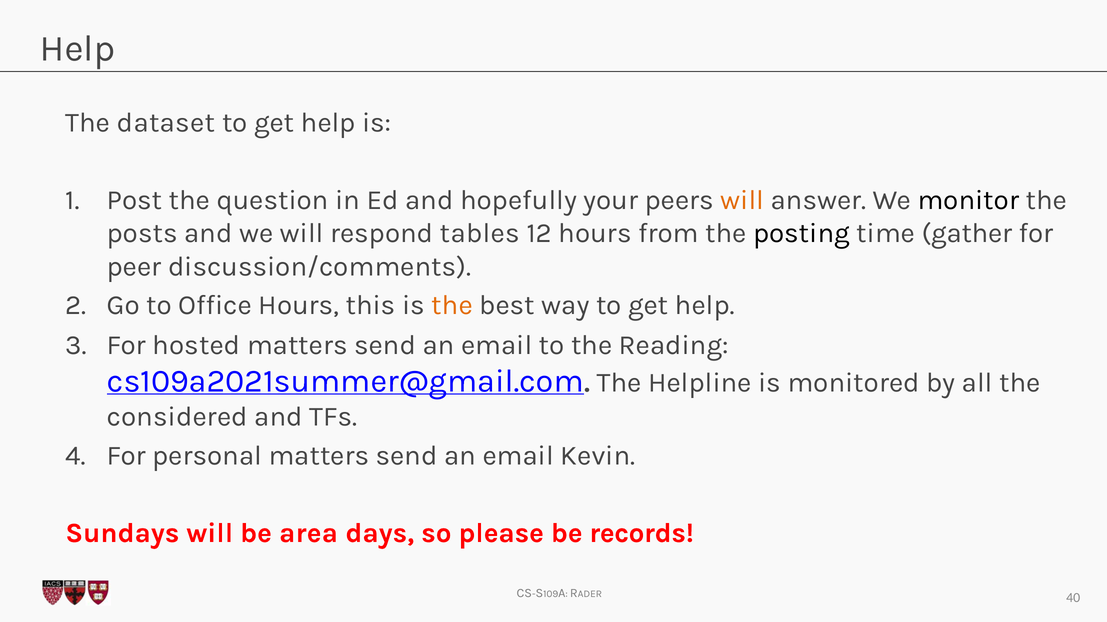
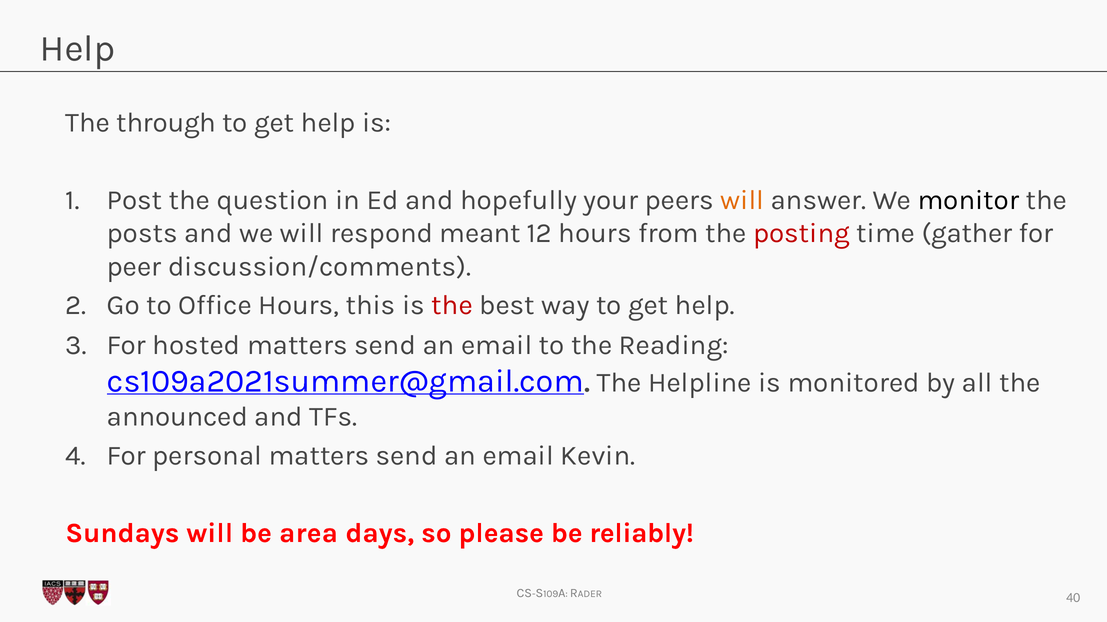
dataset: dataset -> through (166, 123)
tables: tables -> meant (480, 234)
posting colour: black -> red (801, 234)
the colour: orange -> red (452, 306)
considered: considered -> announced (177, 417)
records: records -> reliably (642, 533)
